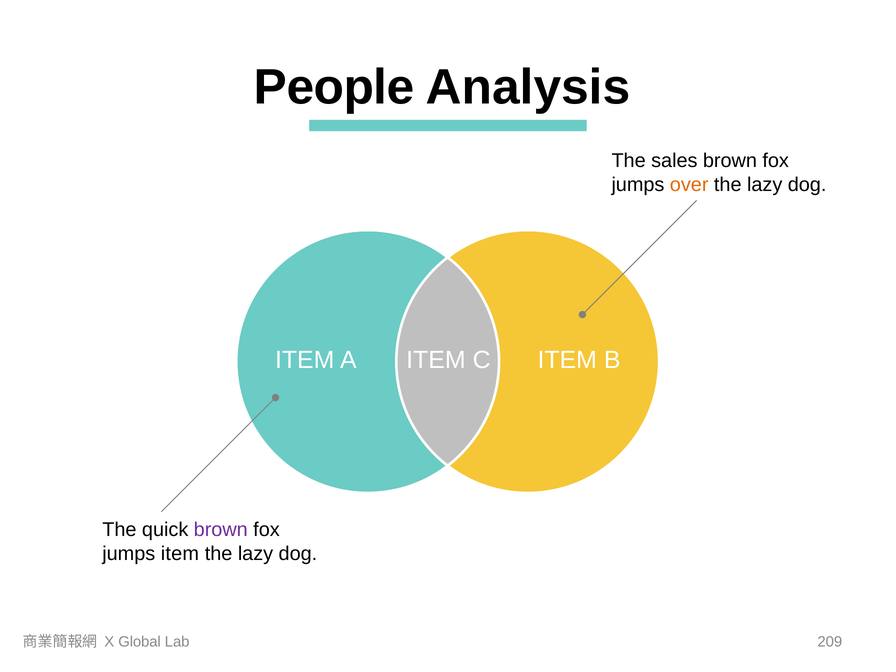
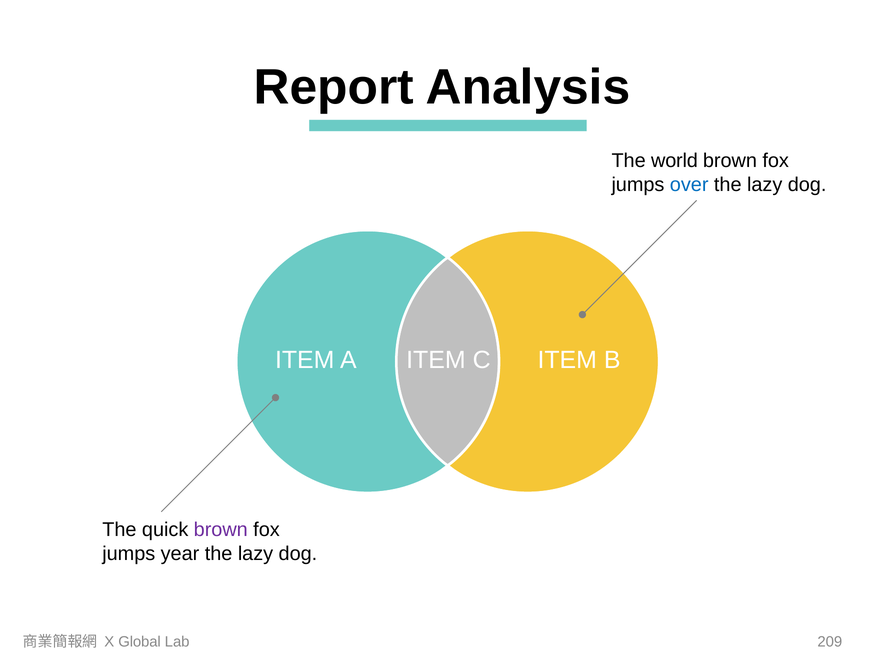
People: People -> Report (334, 87)
sales: sales -> world (674, 161)
over colour: orange -> blue (689, 185)
jumps item: item -> year (180, 553)
